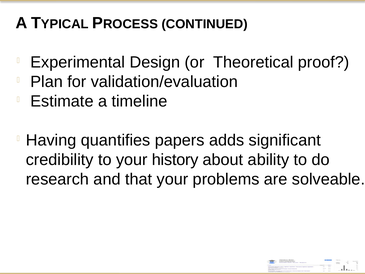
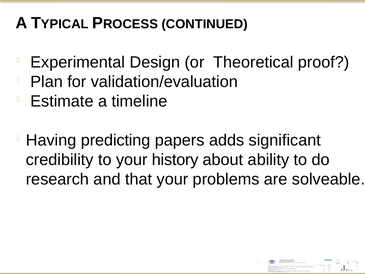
quantifies: quantifies -> predicting (116, 140)
